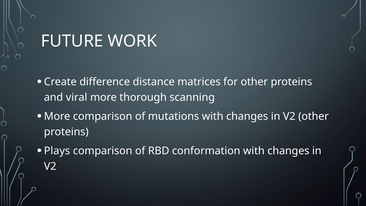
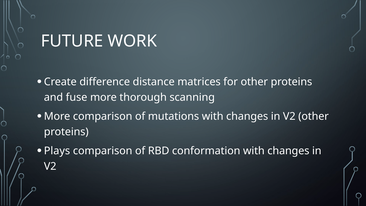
viral: viral -> fuse (77, 97)
